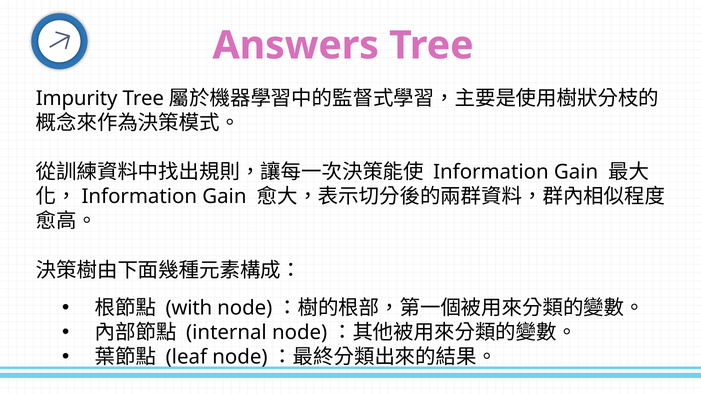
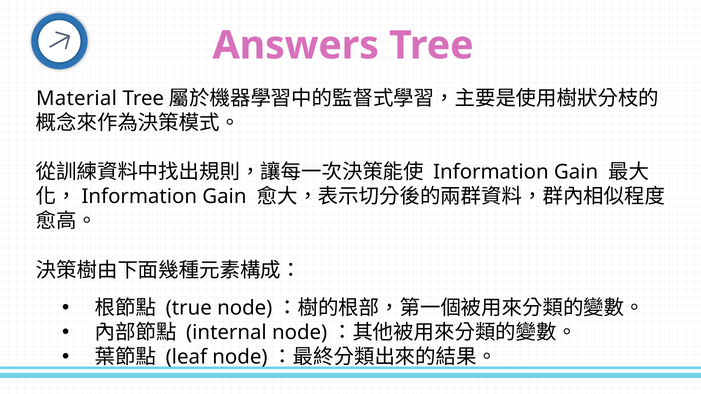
Impurity: Impurity -> Material (76, 99)
with: with -> true (189, 308)
